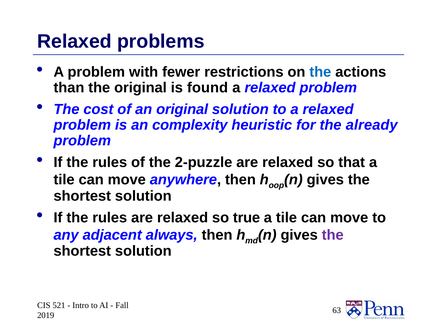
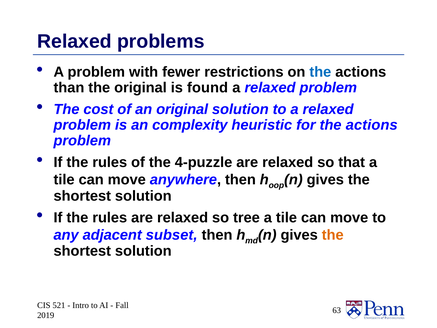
for the already: already -> actions (372, 125)
2-puzzle: 2-puzzle -> 4-puzzle (204, 162)
true: true -> tree (246, 217)
always: always -> subset (172, 235)
the colour: purple -> orange (333, 235)
